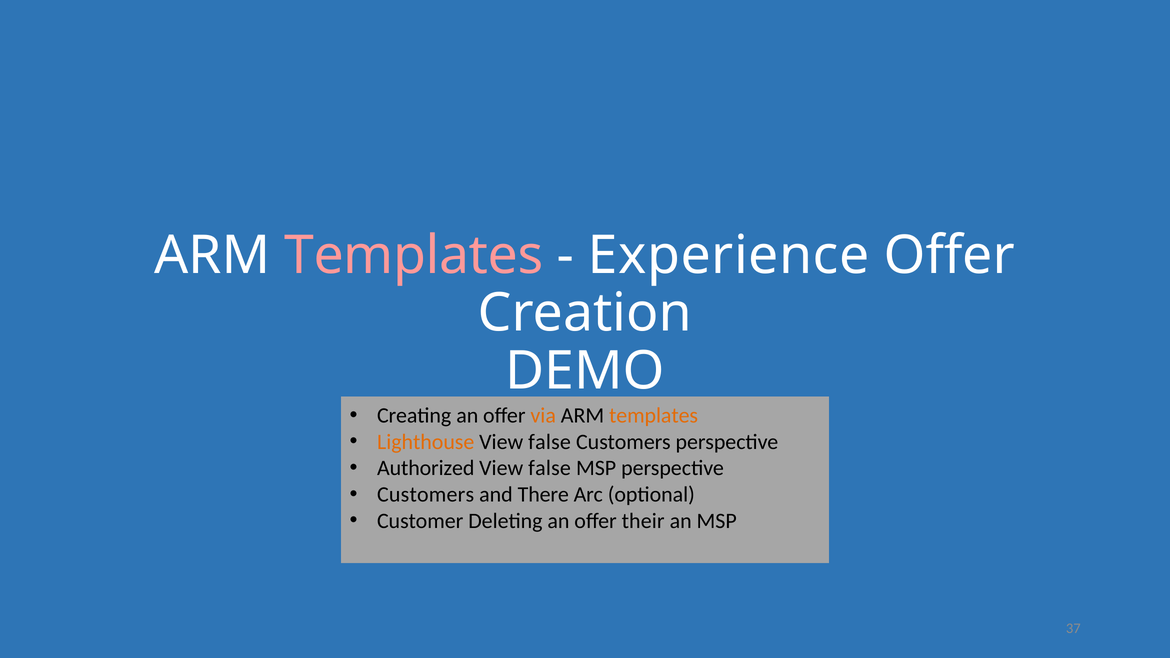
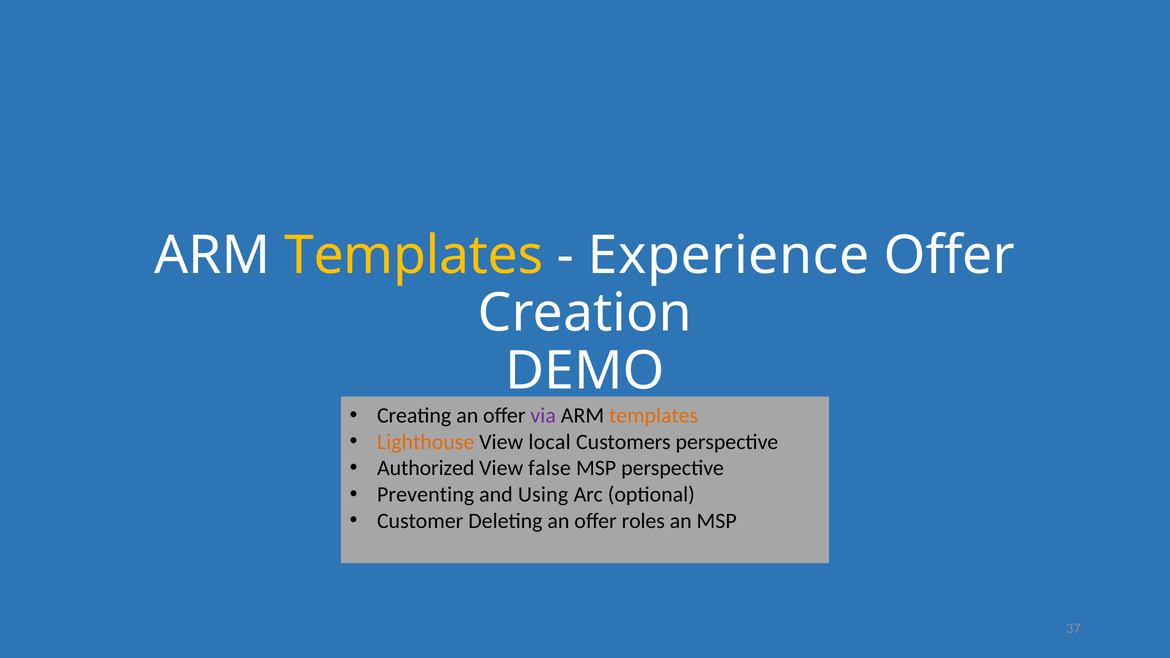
Templates colour: pink -> yellow (414, 255)
via colour: orange -> purple (543, 416)
false: false -> local (550, 442)
Customers: Customers -> Preventing (426, 495)
There: There -> Using (543, 495)
their: their -> roles (643, 521)
